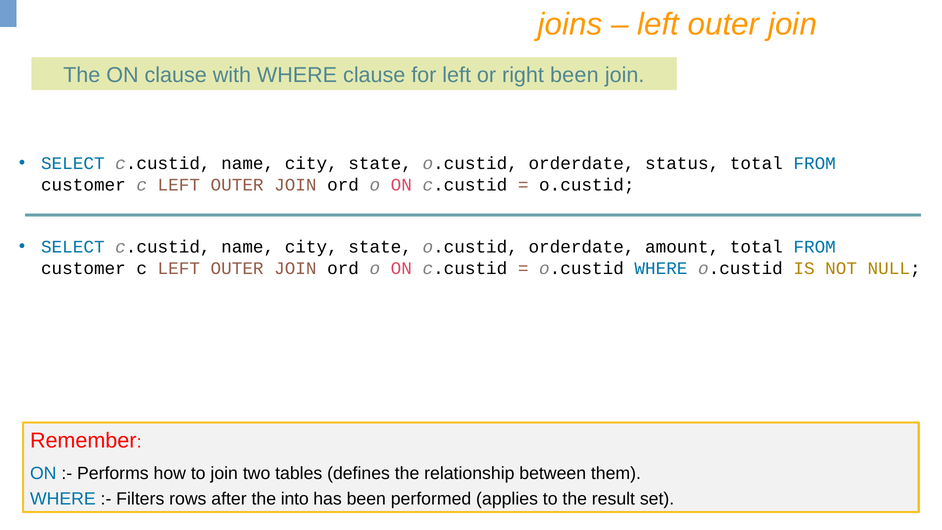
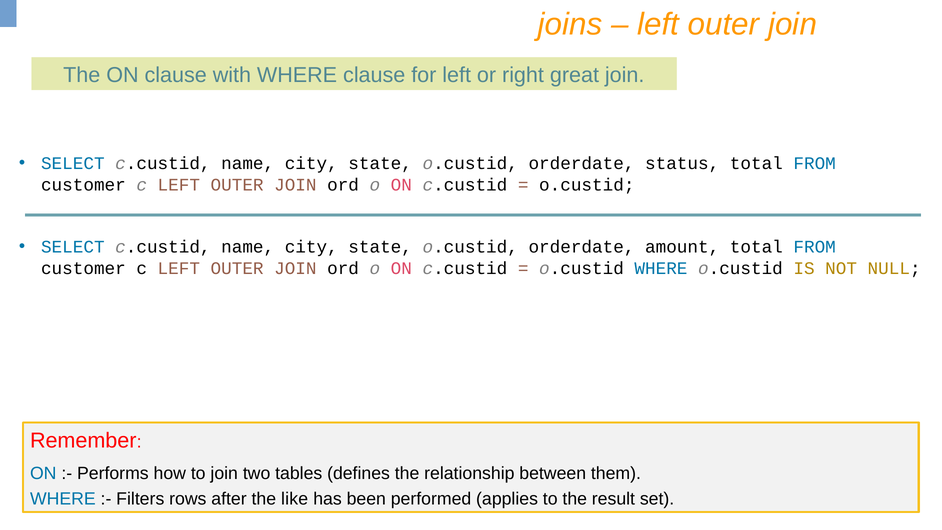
right been: been -> great (574, 75)
into: into -> like (295, 499)
